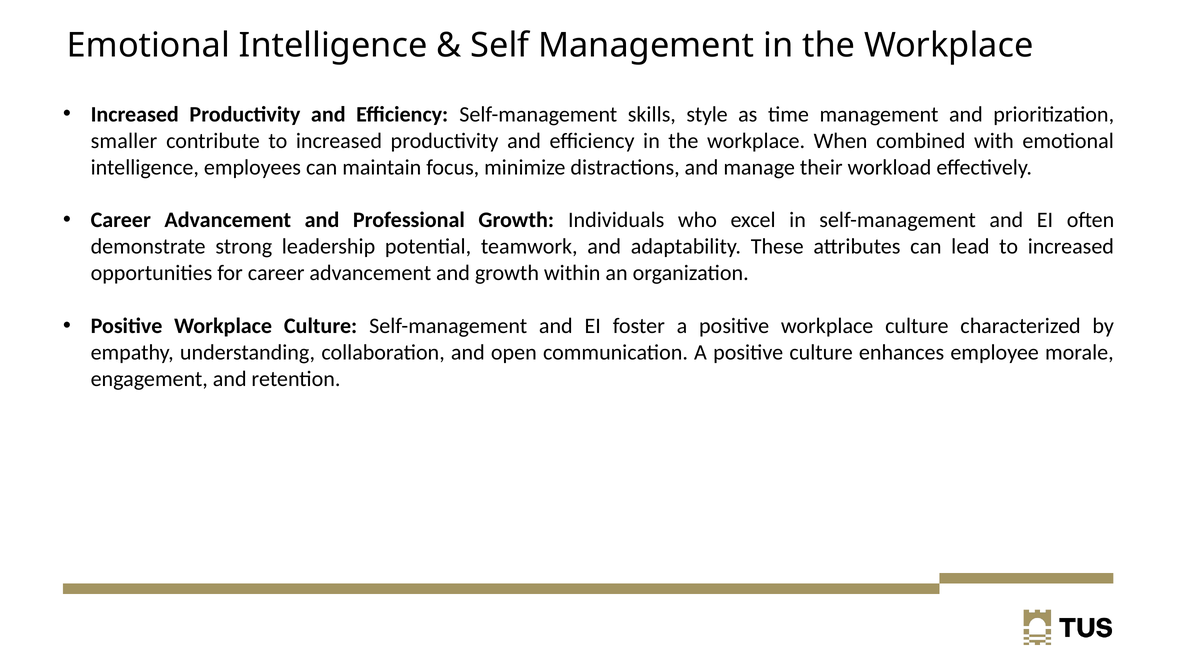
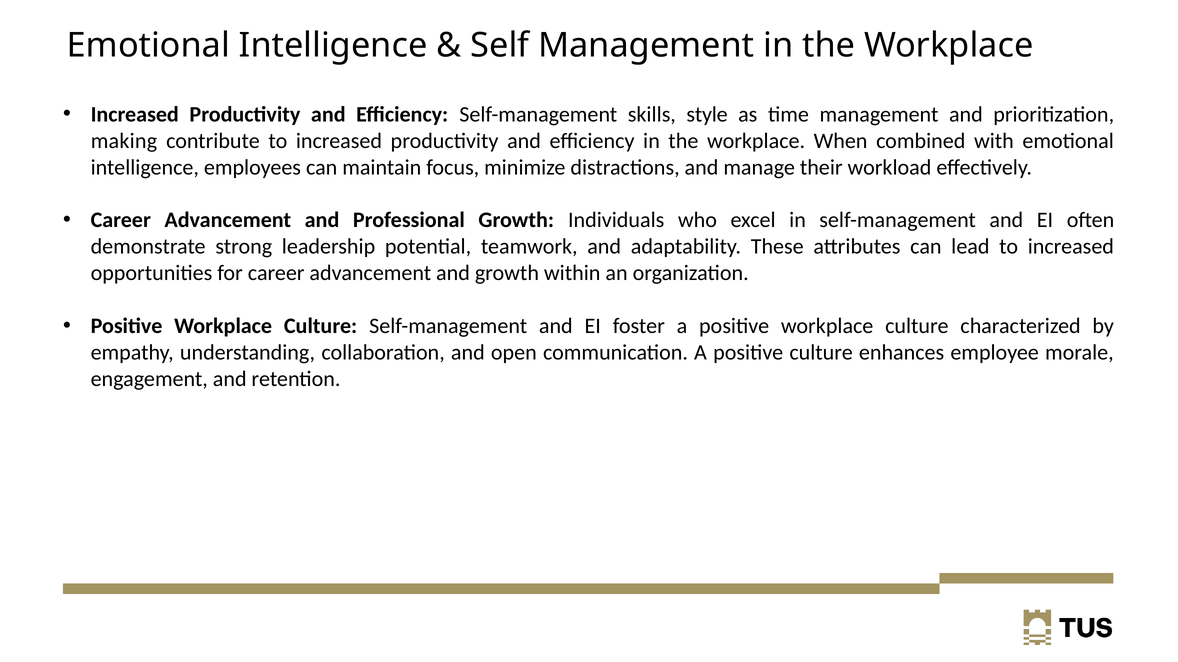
smaller: smaller -> making (124, 141)
